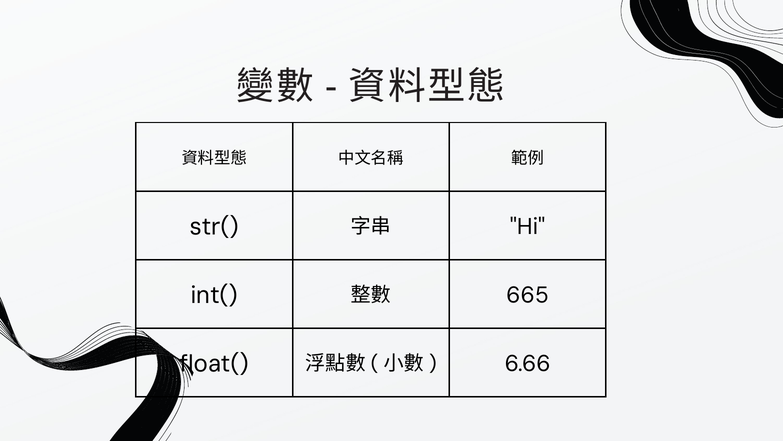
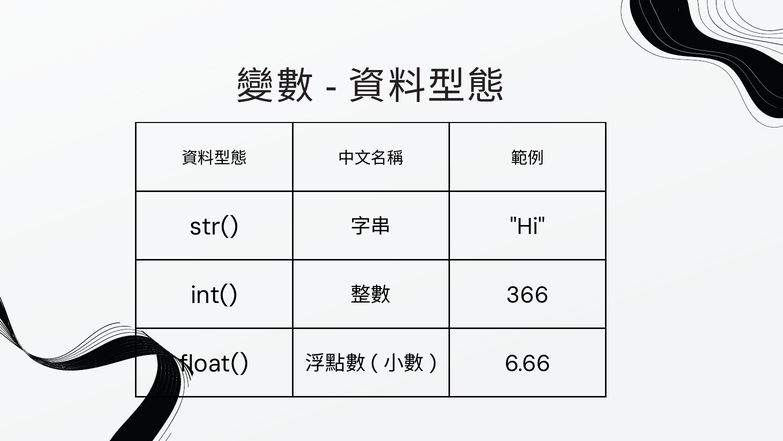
665: 665 -> 366 (527, 295)
